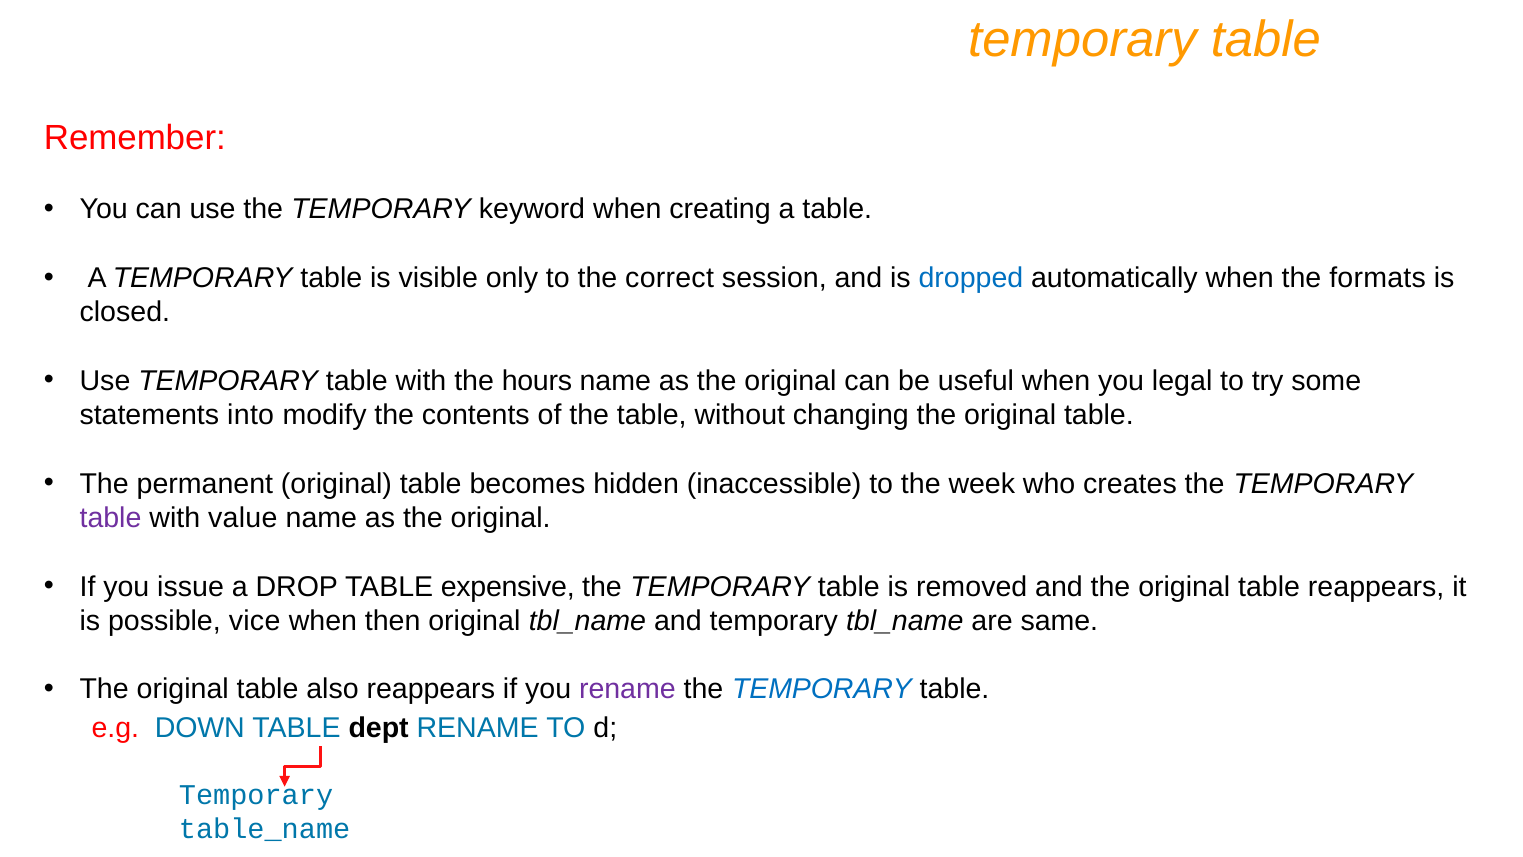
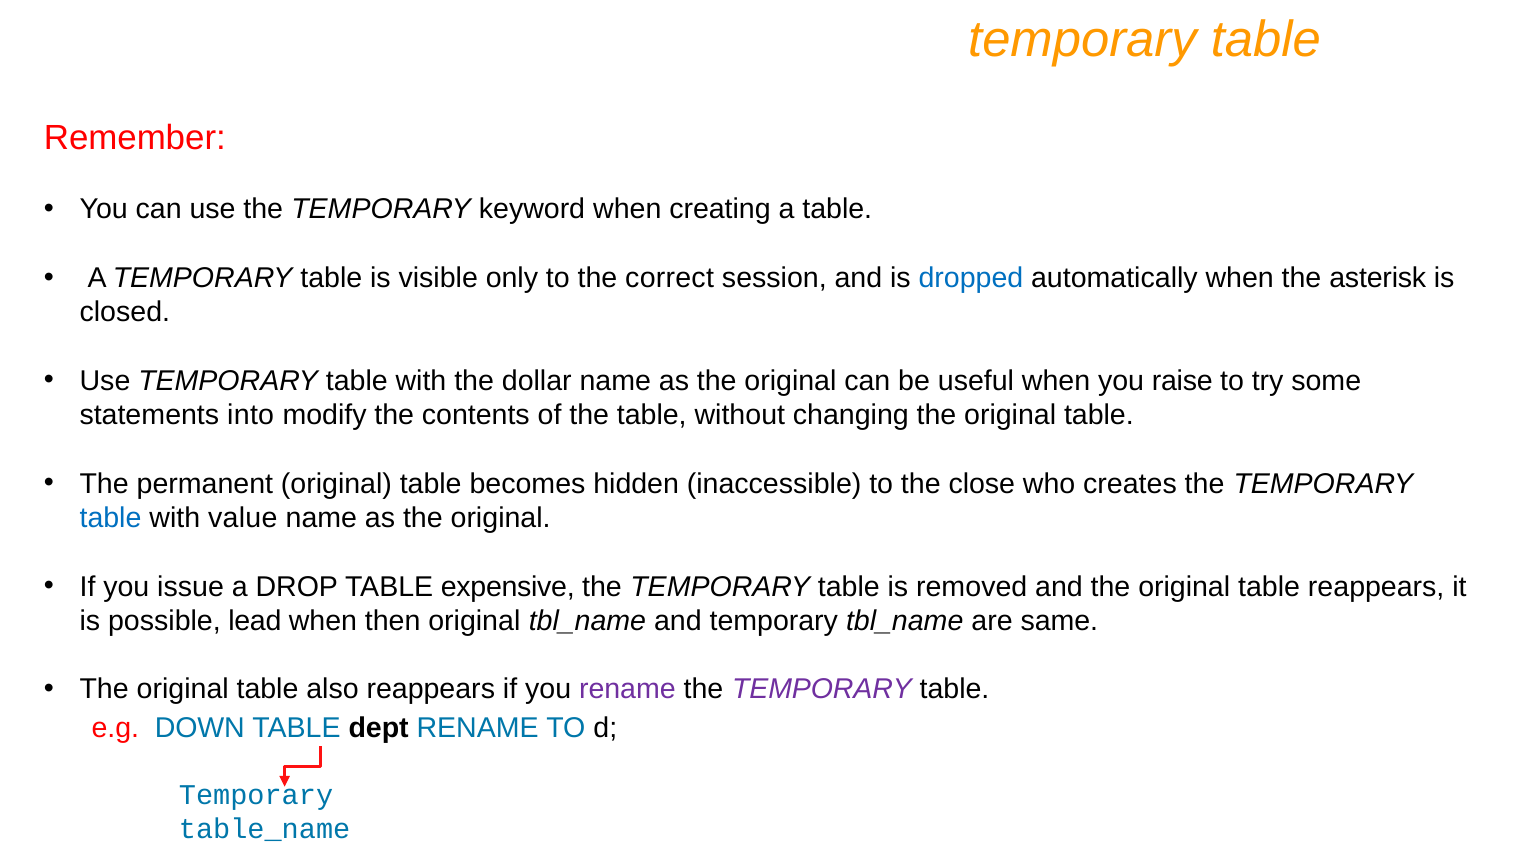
formats: formats -> asterisk (1378, 278)
hours: hours -> dollar (537, 381)
legal: legal -> raise (1182, 381)
week: week -> close (982, 484)
table colour: purple -> blue (111, 518)
vice: vice -> lead (255, 621)
TEMPORARY colour: blue -> purple (822, 689)
